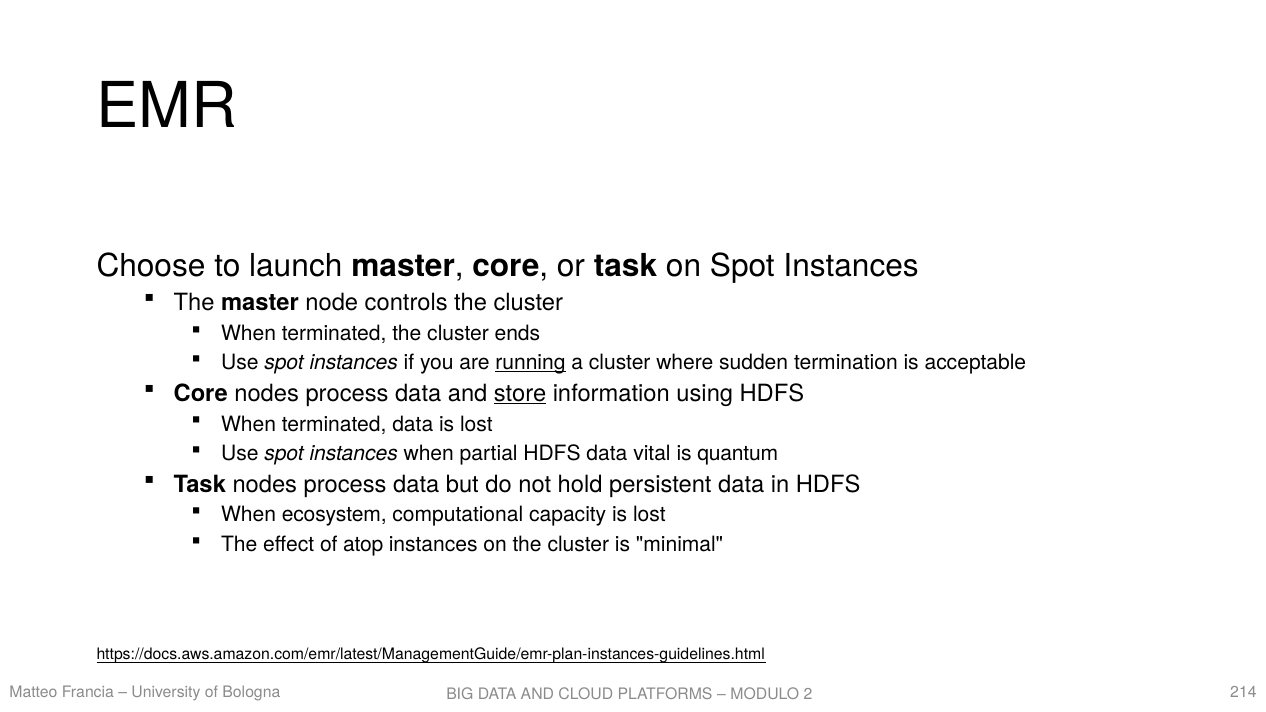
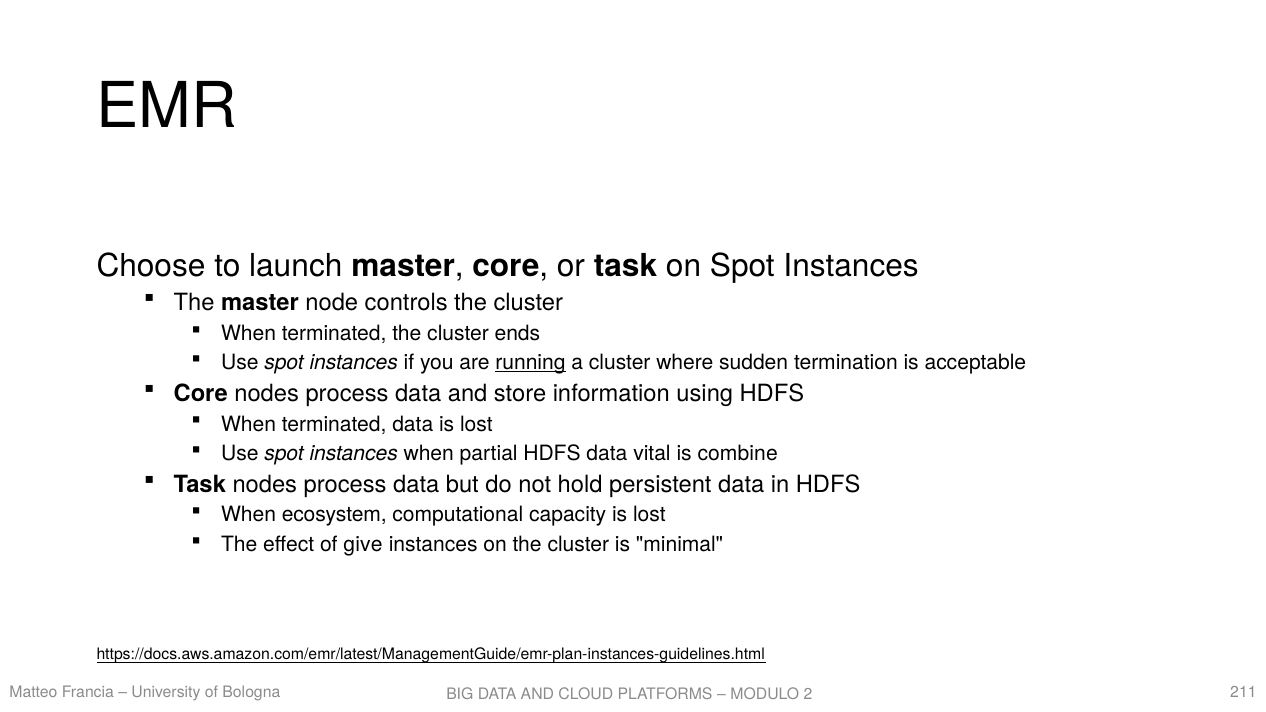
store underline: present -> none (520, 393)
quantum: quantum -> combine (738, 454)
atop: atop -> give (363, 544)
214: 214 -> 211 (1243, 692)
